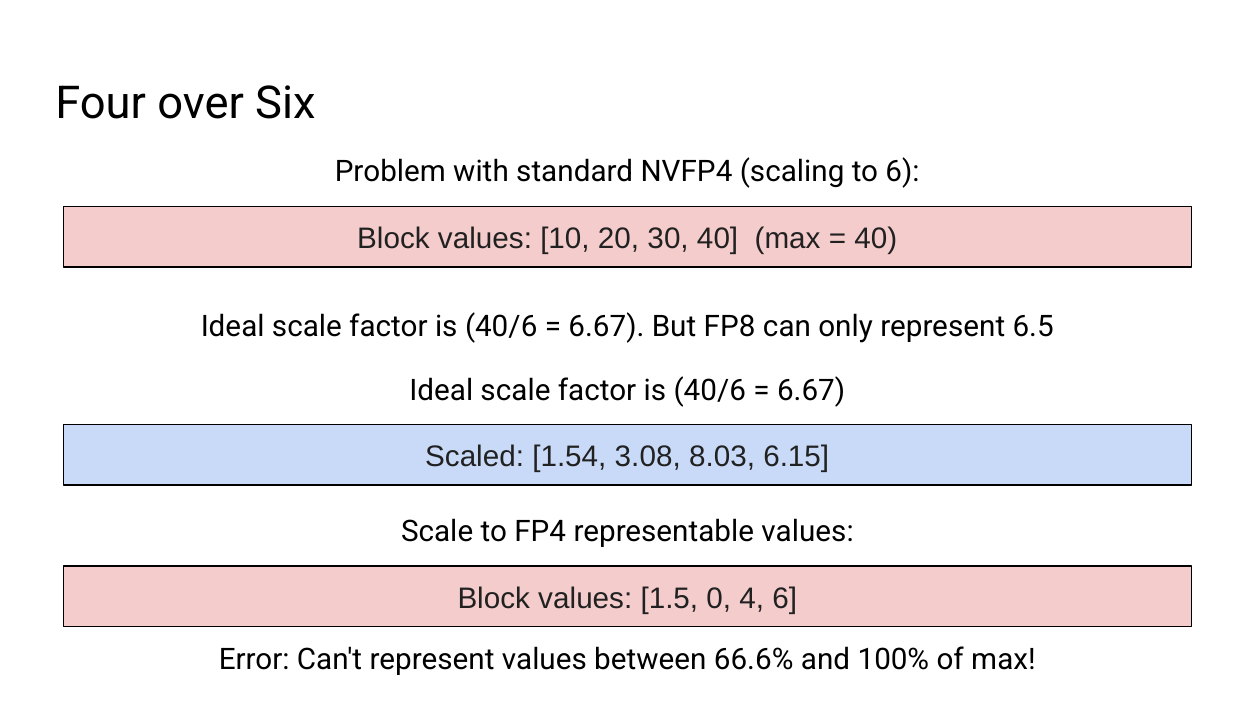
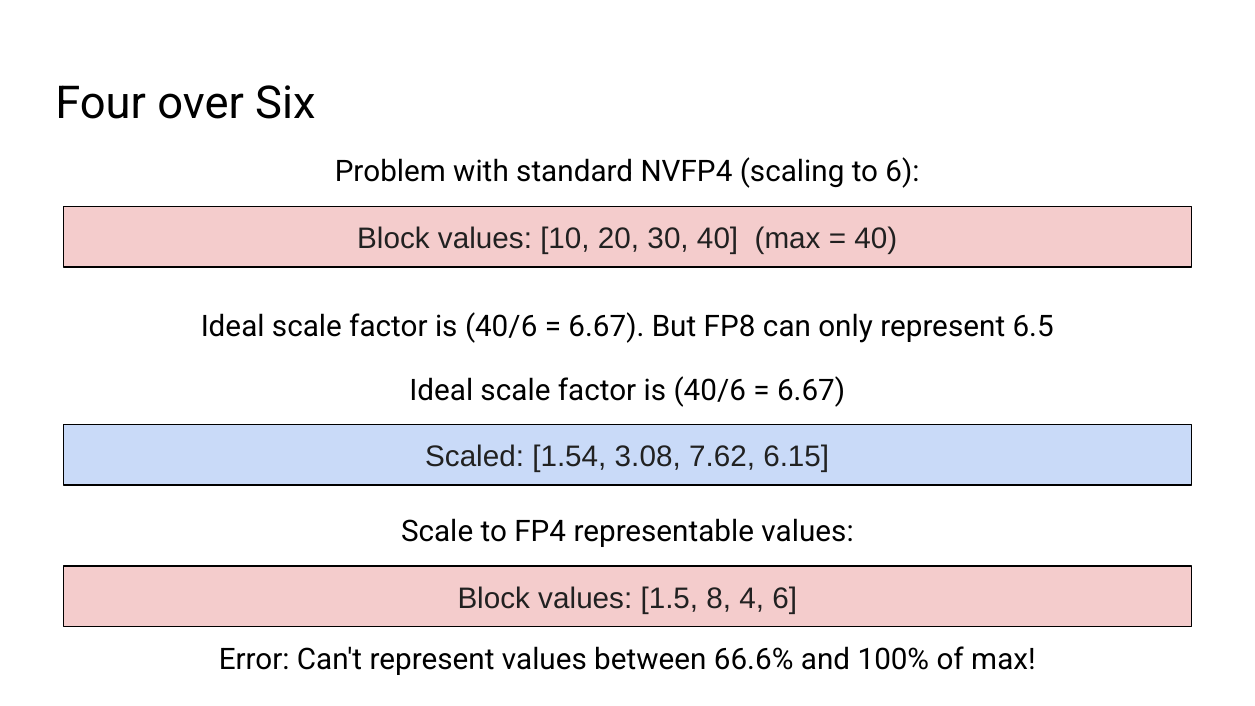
8.03: 8.03 -> 7.62 (722, 457)
0: 0 -> 8 (719, 598)
